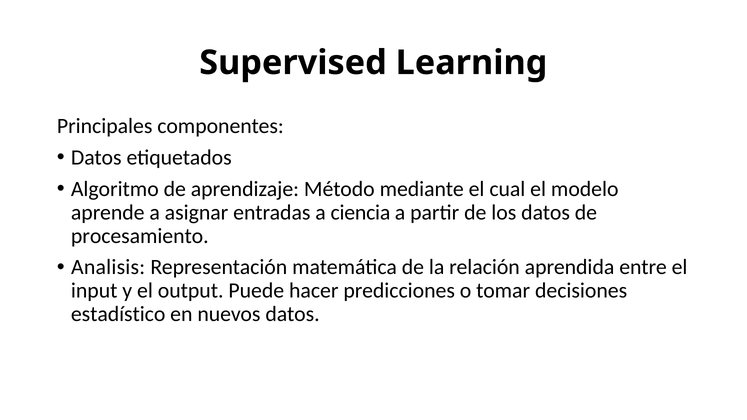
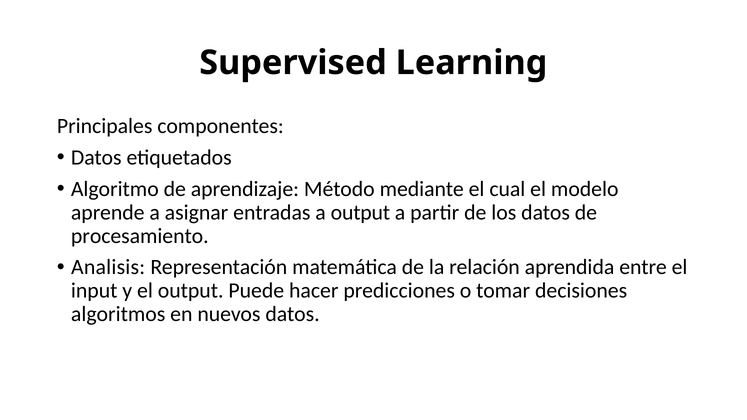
a ciencia: ciencia -> output (360, 212)
estadístico: estadístico -> algoritmos (118, 314)
